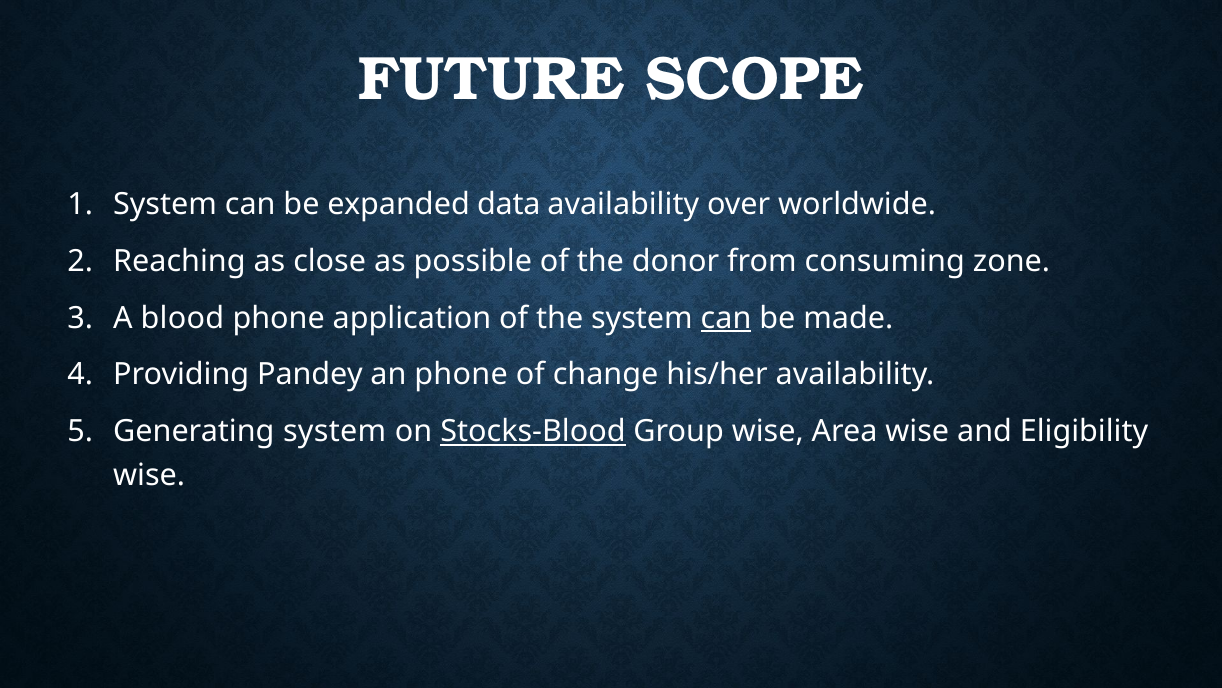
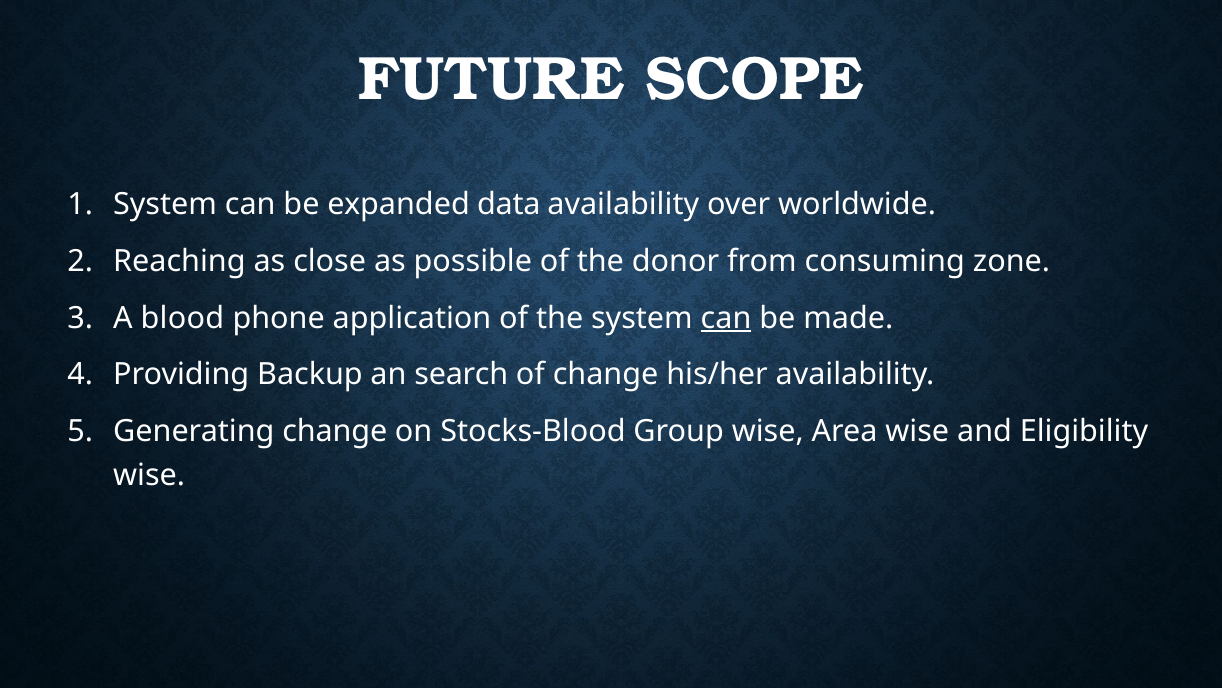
Pandey: Pandey -> Backup (310, 374)
an phone: phone -> search (461, 374)
Generating system: system -> change (335, 431)
Stocks-Blood underline: present -> none (533, 431)
